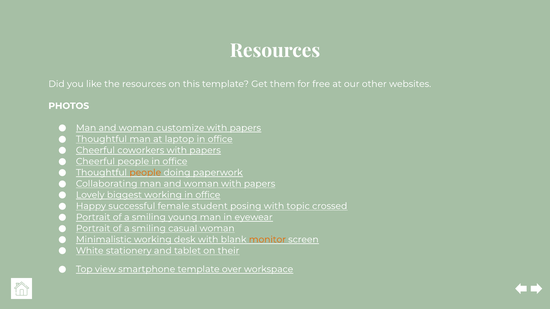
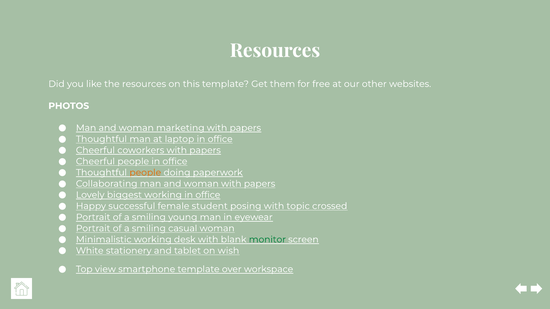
customize: customize -> marketing (180, 128)
monitor colour: orange -> green (267, 240)
their: their -> wish (228, 251)
